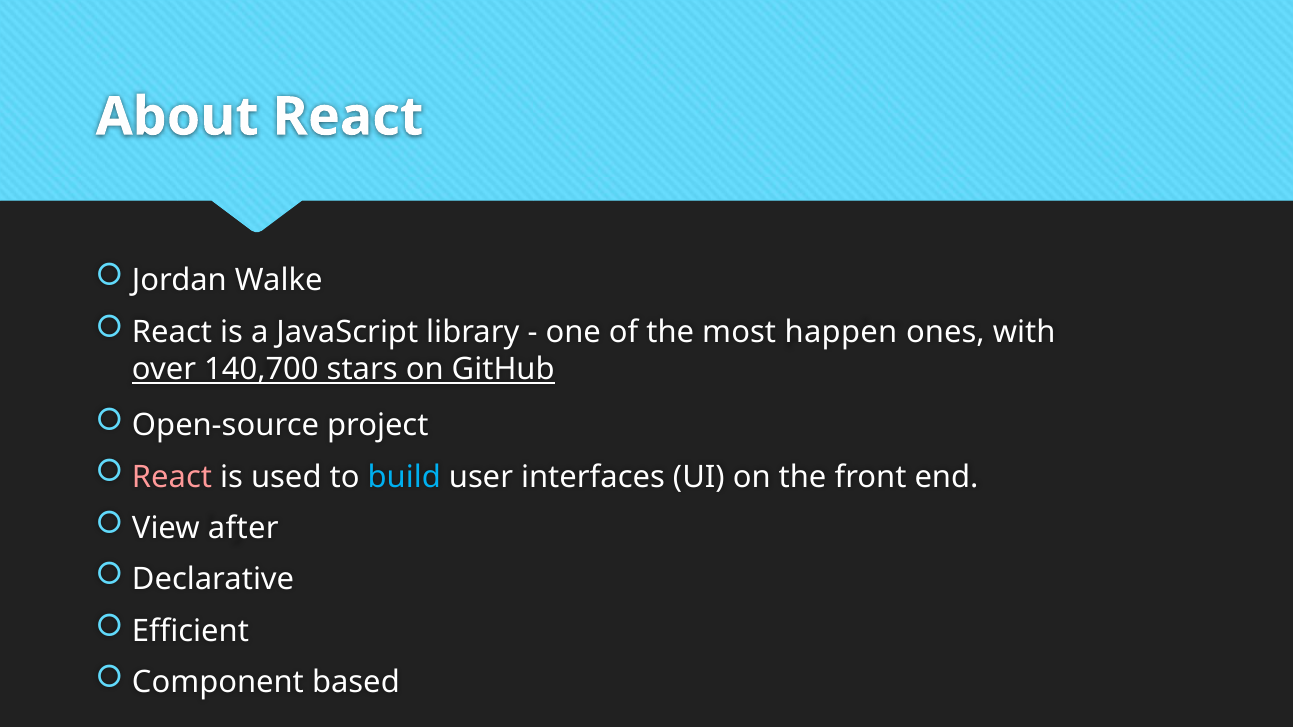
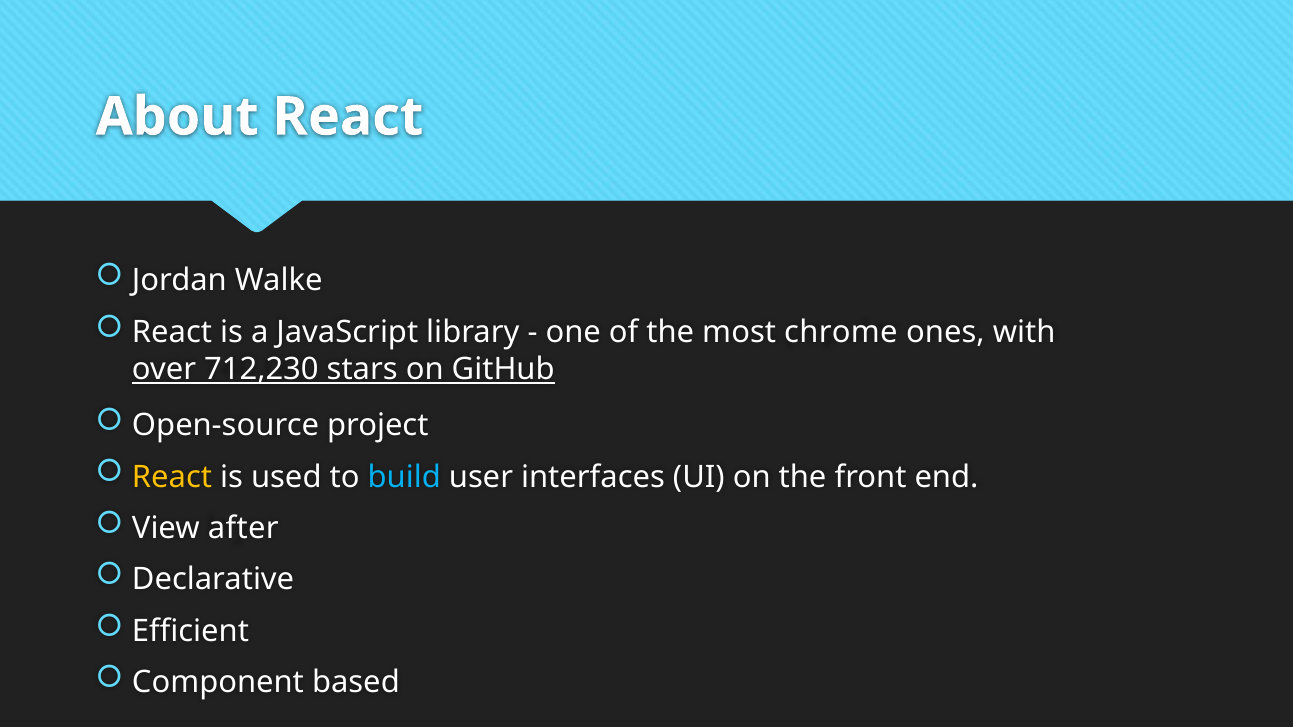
happen: happen -> chrome (841, 332)
140,700: 140,700 -> 712,230 (261, 369)
React colour: pink -> yellow (172, 477)
